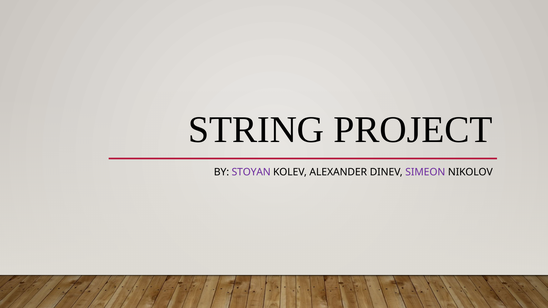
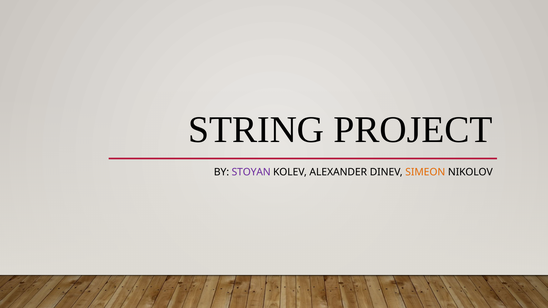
SIMEON colour: purple -> orange (425, 172)
